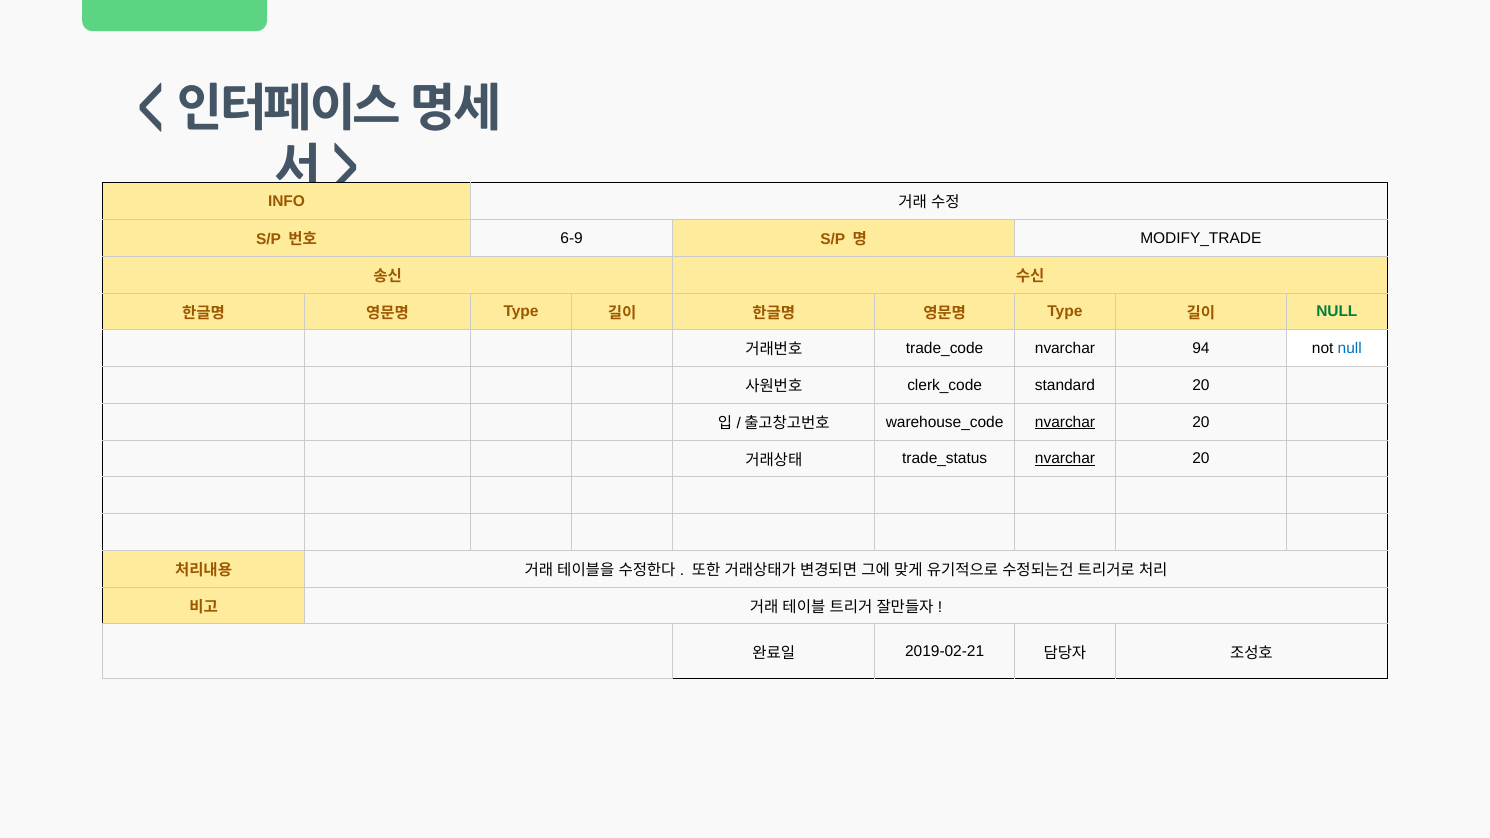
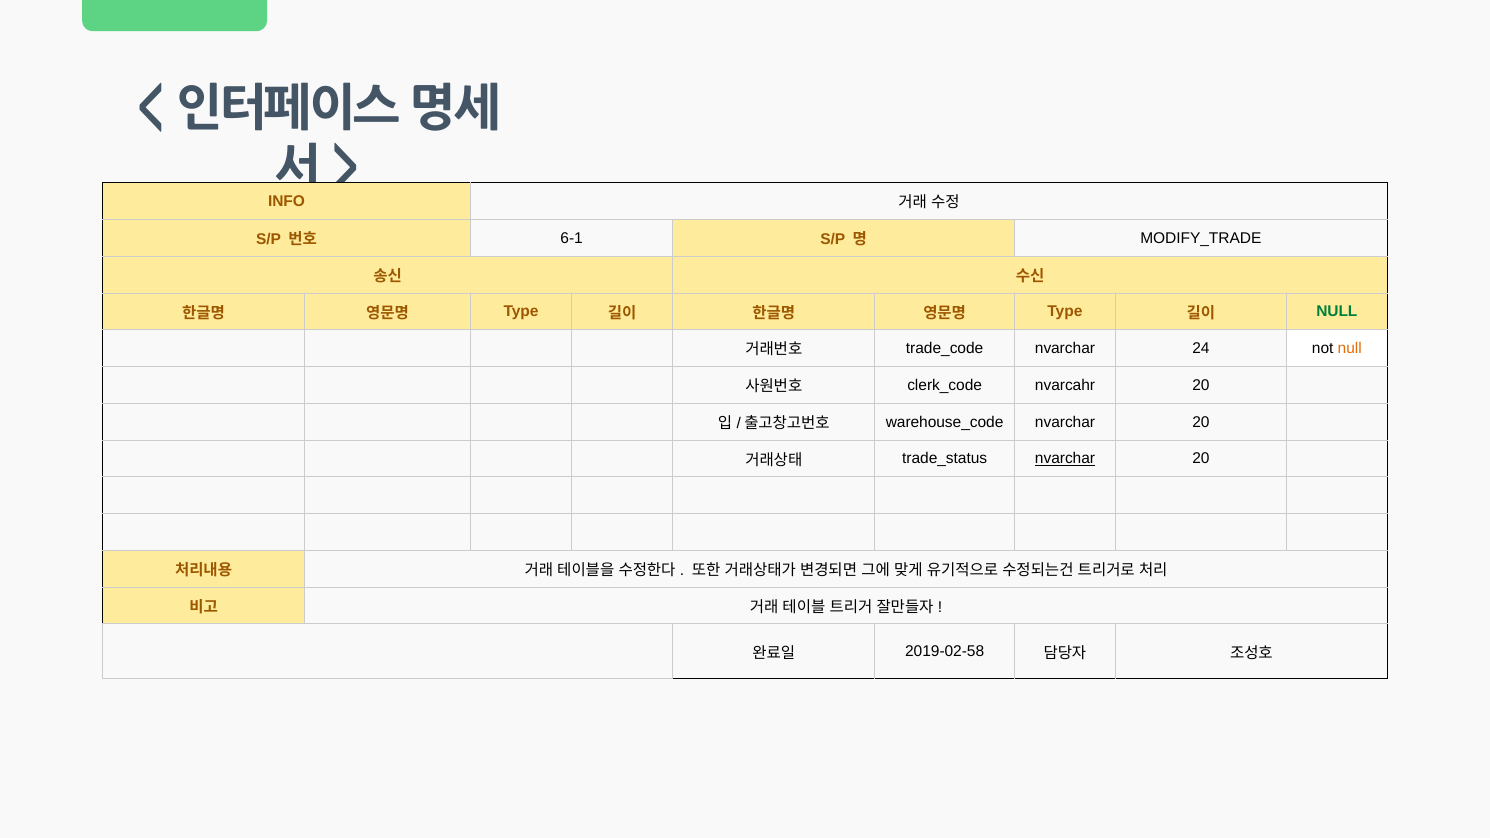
6-9: 6-9 -> 6-1 (572, 238)
94: 94 -> 24 (1201, 348)
null colour: blue -> orange (1350, 348)
standard: standard -> nvarcahr (1065, 385)
nvarchar underline: present -> none (1065, 422)
2019-02-21: 2019-02-21 -> 2019-02-58 (945, 652)
